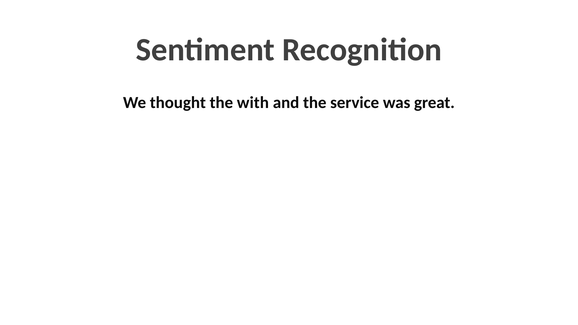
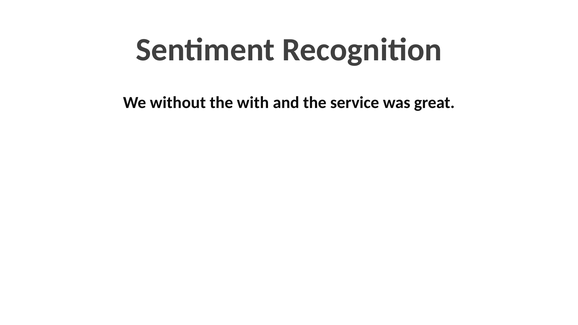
thought: thought -> without (178, 103)
